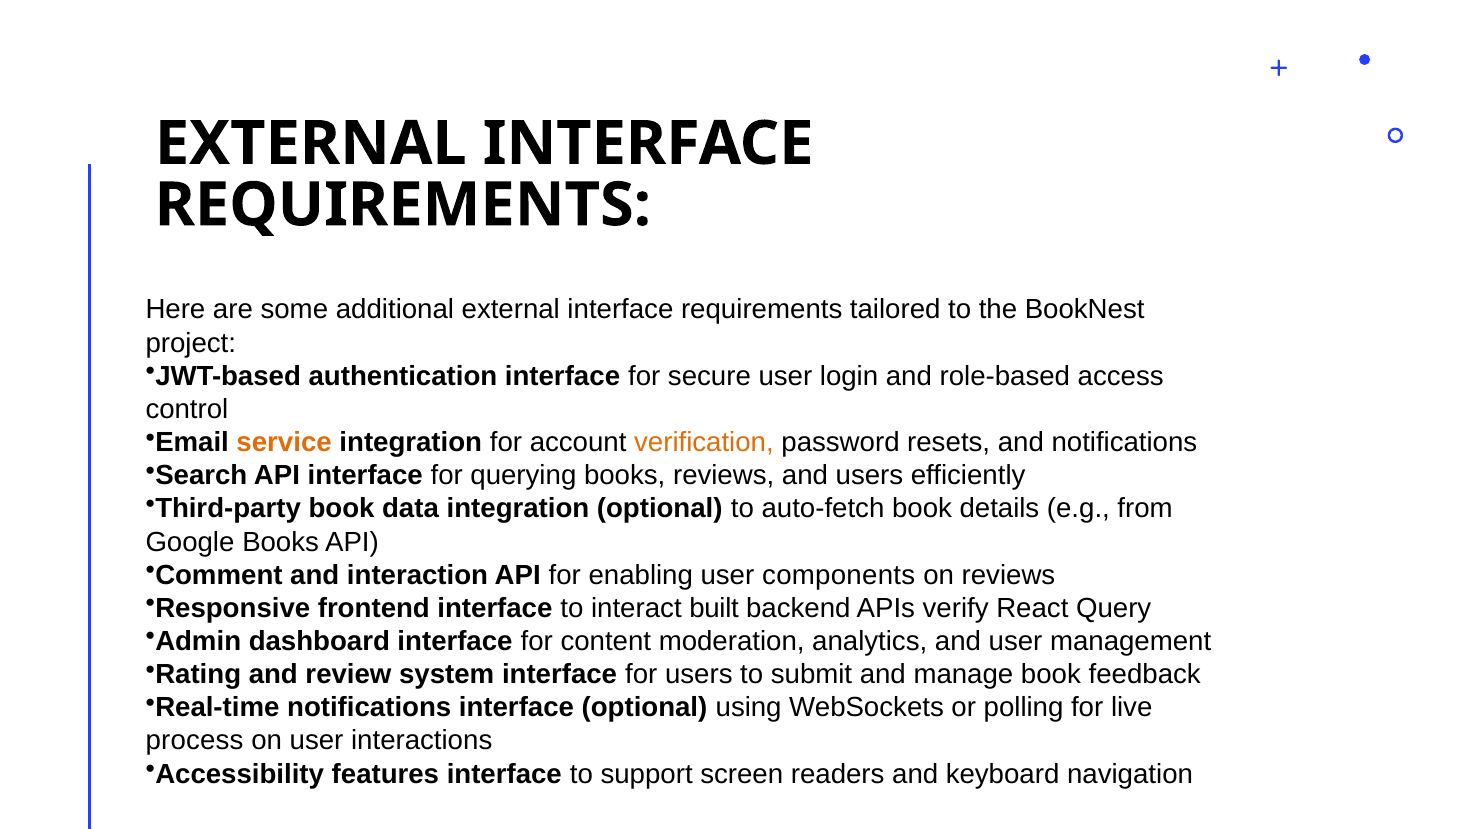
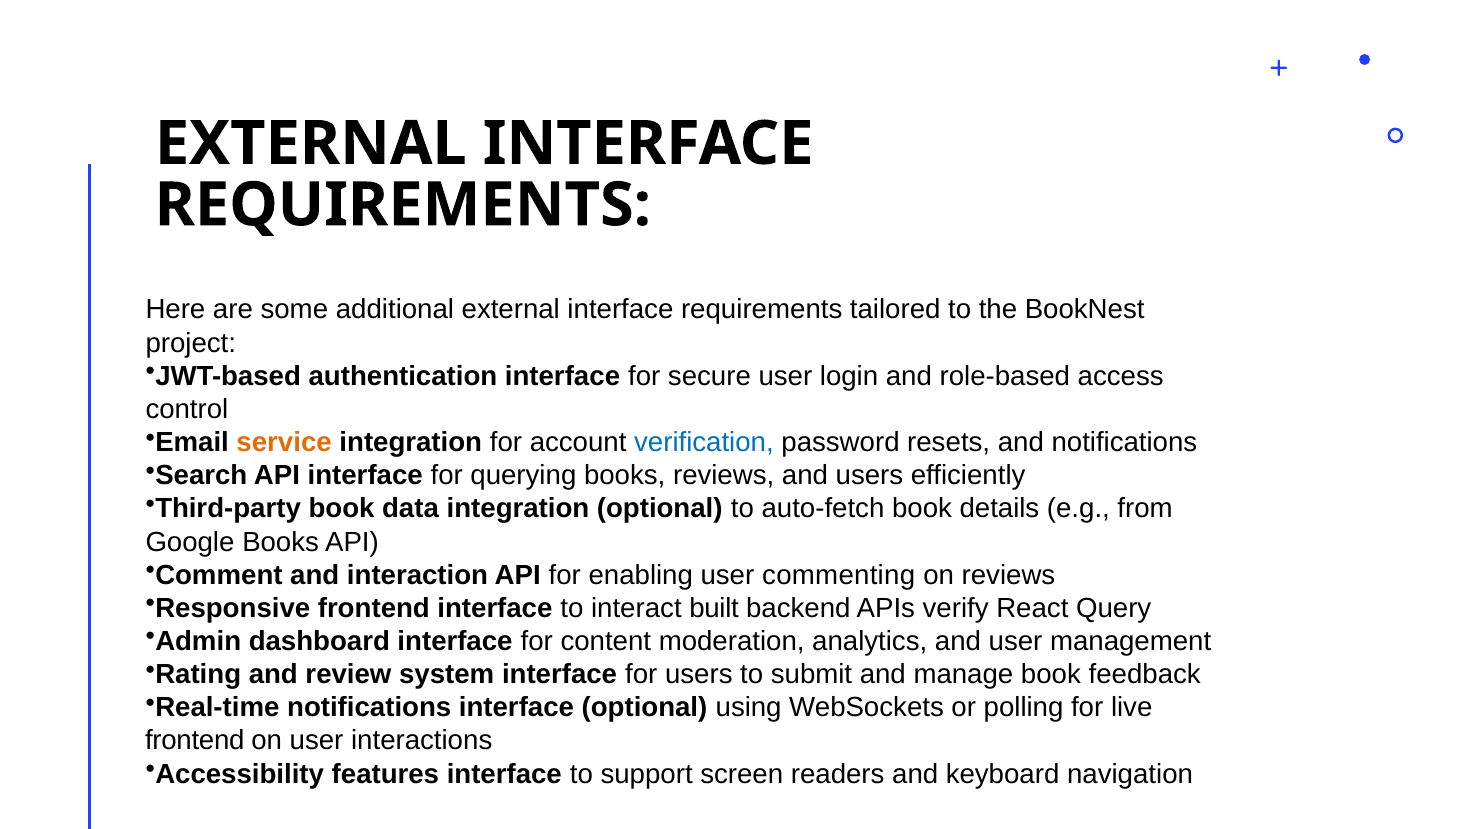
verification colour: orange -> blue (704, 442)
components: components -> commenting (839, 575)
process: process -> frontend (195, 741)
